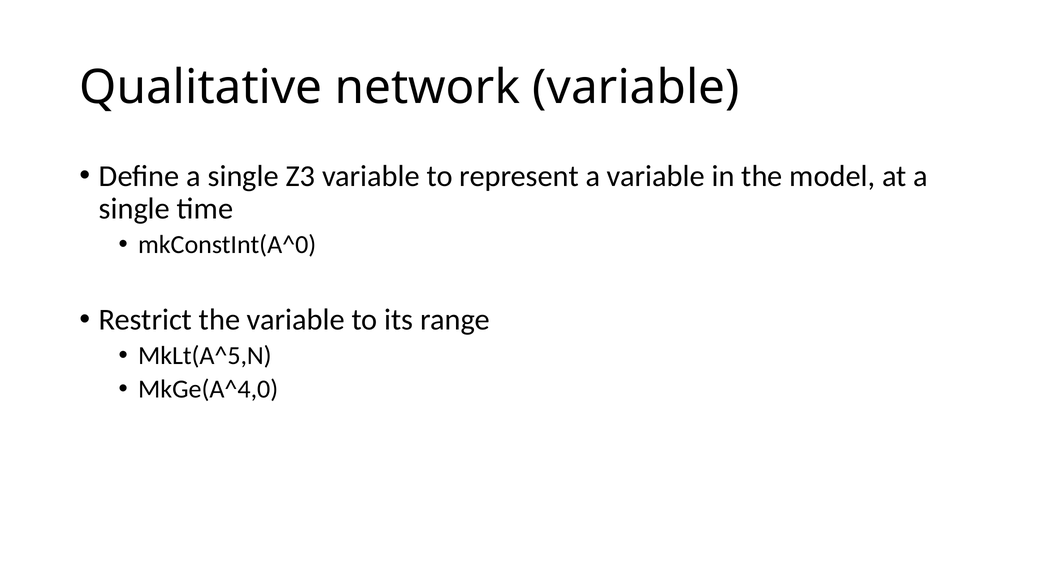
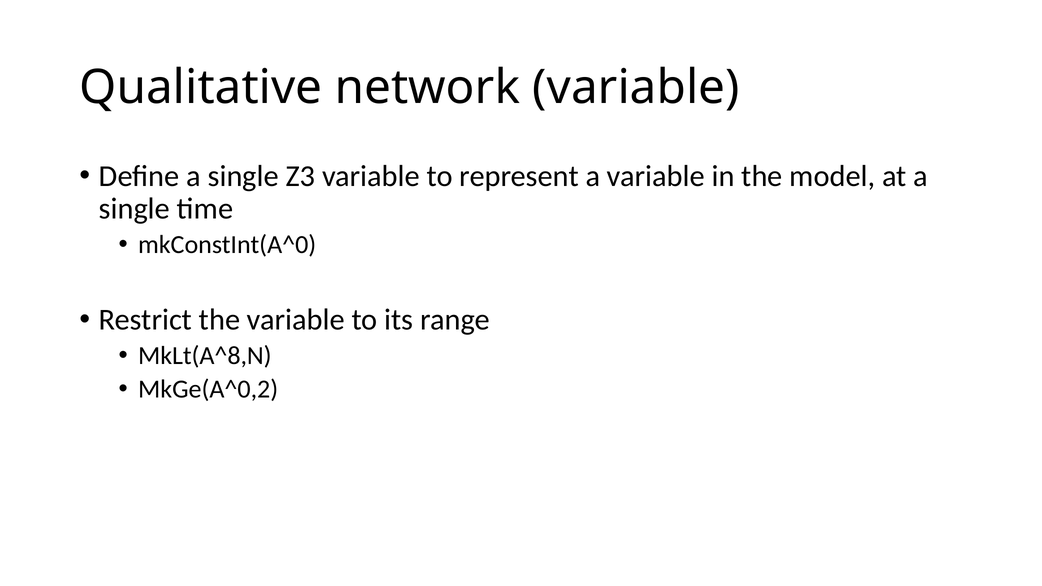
MkLt(A^5,N: MkLt(A^5,N -> MkLt(A^8,N (205, 356)
MkGe(A^4,0: MkGe(A^4,0 -> MkGe(A^0,2 (208, 389)
